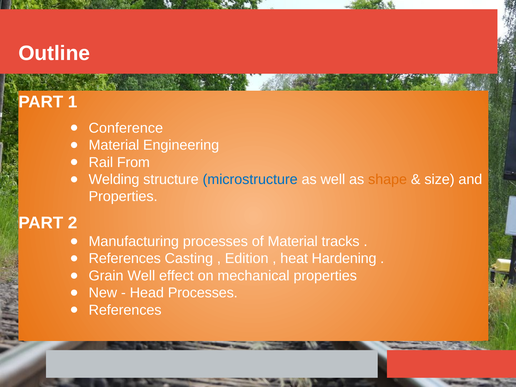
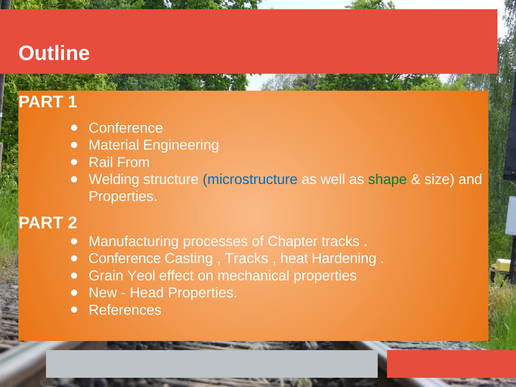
shape colour: orange -> green (388, 179)
of Material: Material -> Chapter (293, 241)
References: References -> Conference (125, 259)
Edition: Edition -> Tracks (247, 259)
Grain Well: Well -> Yeol (141, 276)
Head Processes: Processes -> Properties (203, 293)
